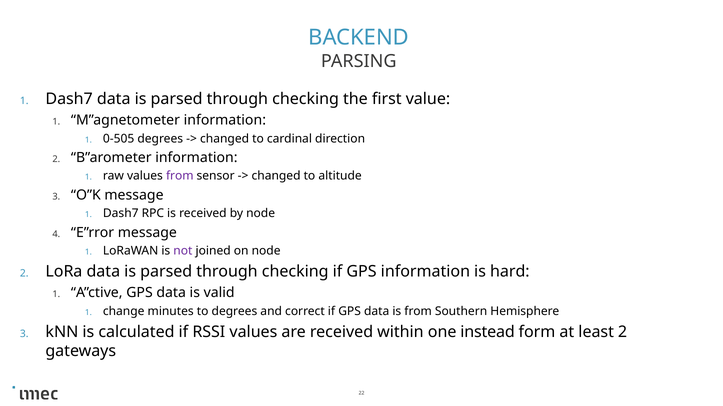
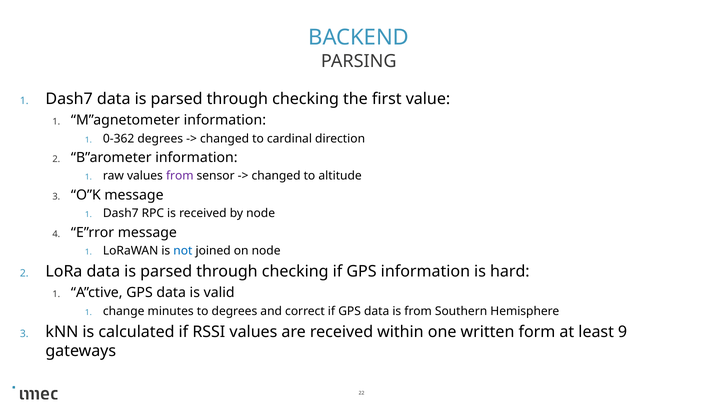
0-505: 0-505 -> 0-362 (119, 139)
not colour: purple -> blue (183, 251)
instead: instead -> written (487, 332)
least 2: 2 -> 9 (623, 332)
